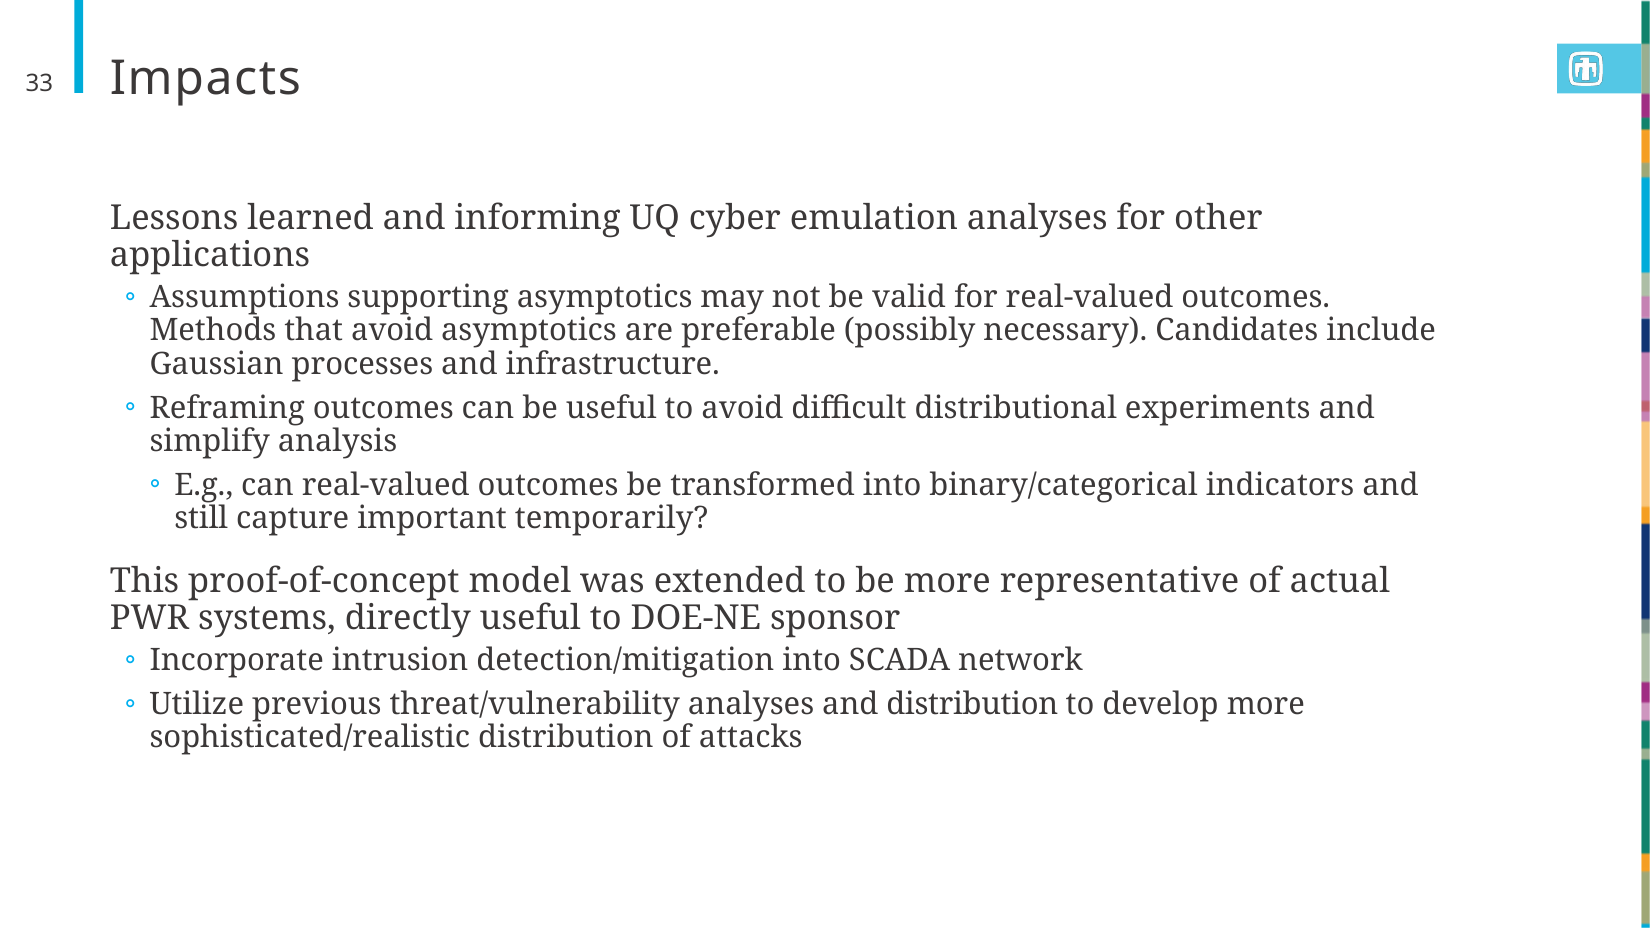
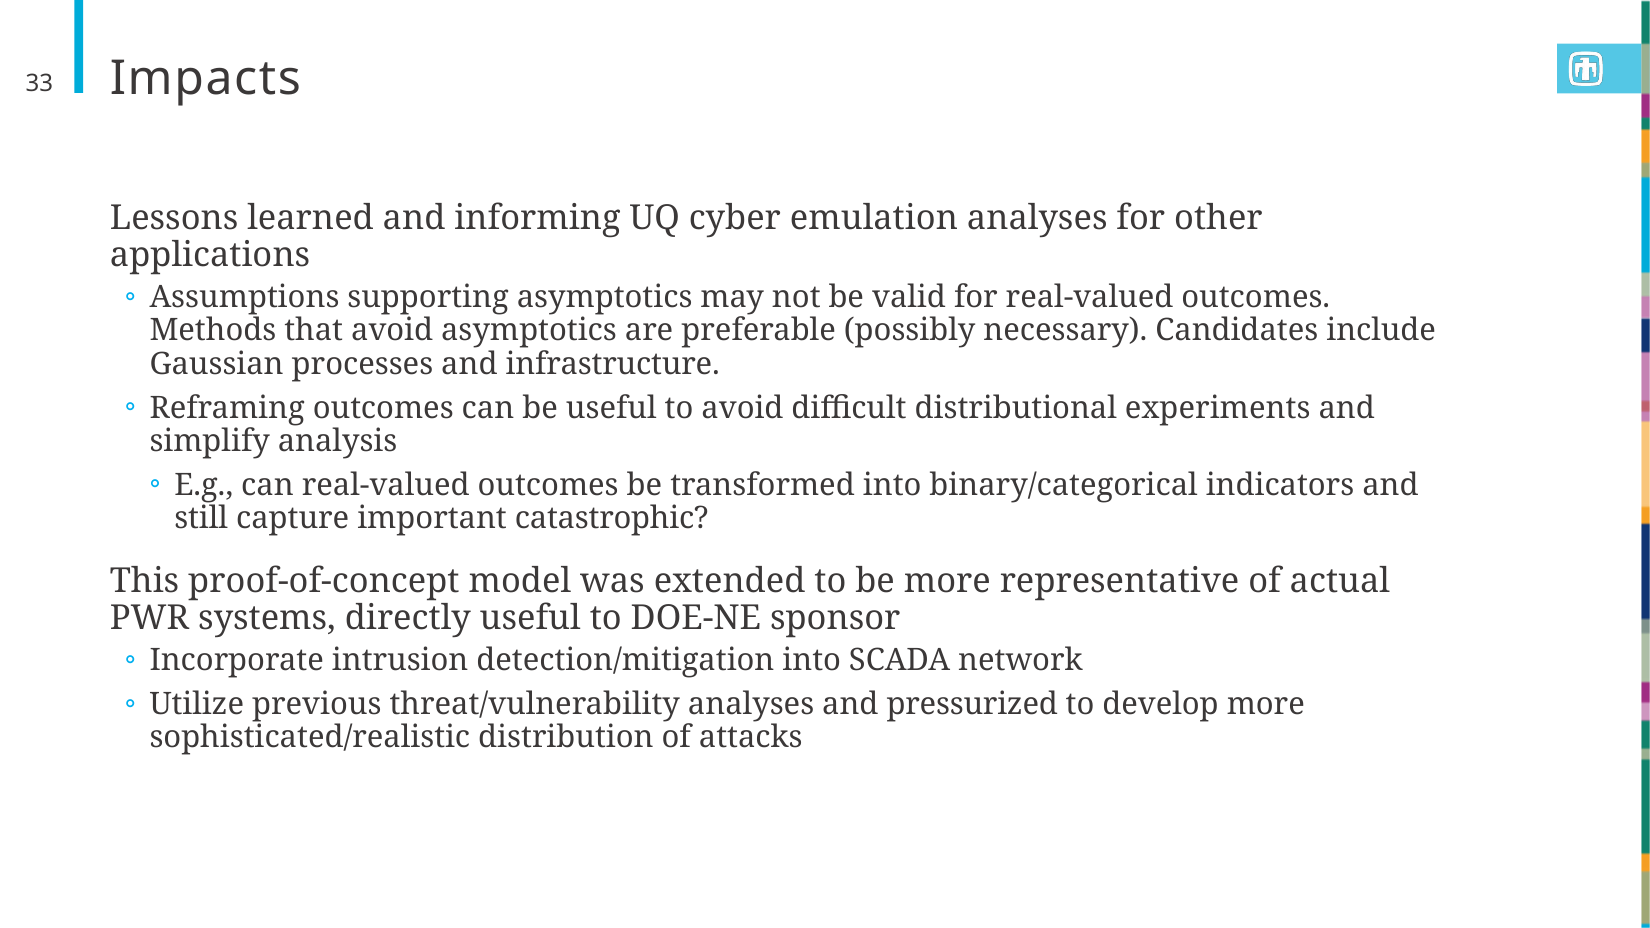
temporarily: temporarily -> catastrophic (612, 519)
and distribution: distribution -> pressurized (972, 704)
